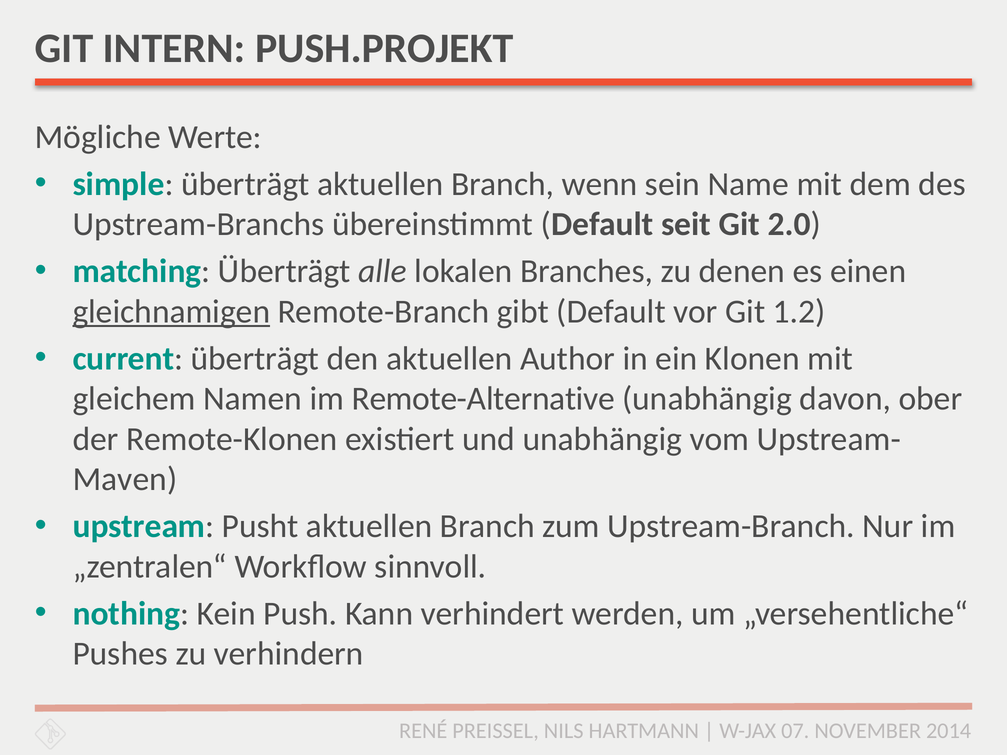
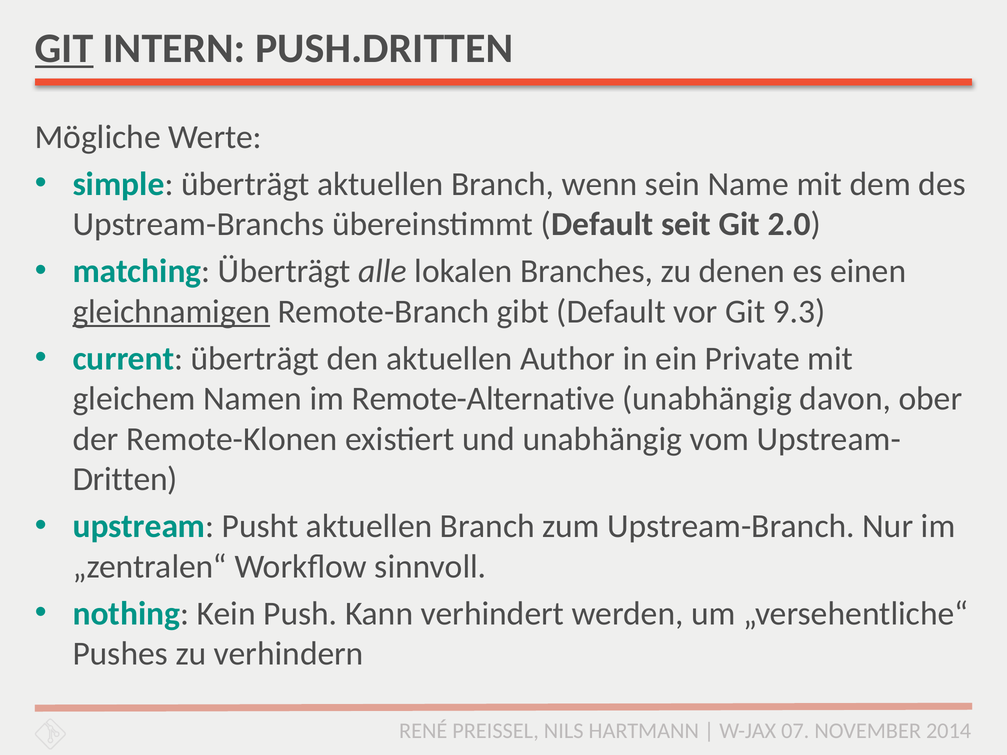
GIT underline: none -> present (64, 49)
PUSH.PROJEKT: PUSH.PROJEKT -> PUSH.DRITTEN (384, 49)
1.2: 1.2 -> 9.3 (799, 312)
Klonen: Klonen -> Private (752, 359)
Maven: Maven -> Dritten (125, 480)
